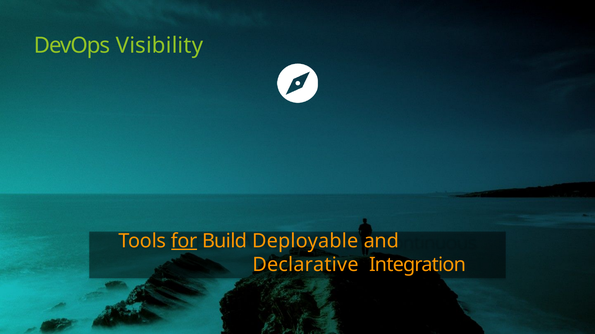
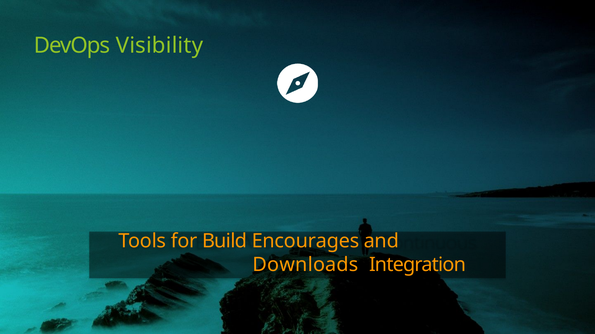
for underline: present -> none (184, 241)
Deployable: Deployable -> Encourages (305, 241)
Declarative: Declarative -> Downloads (306, 265)
